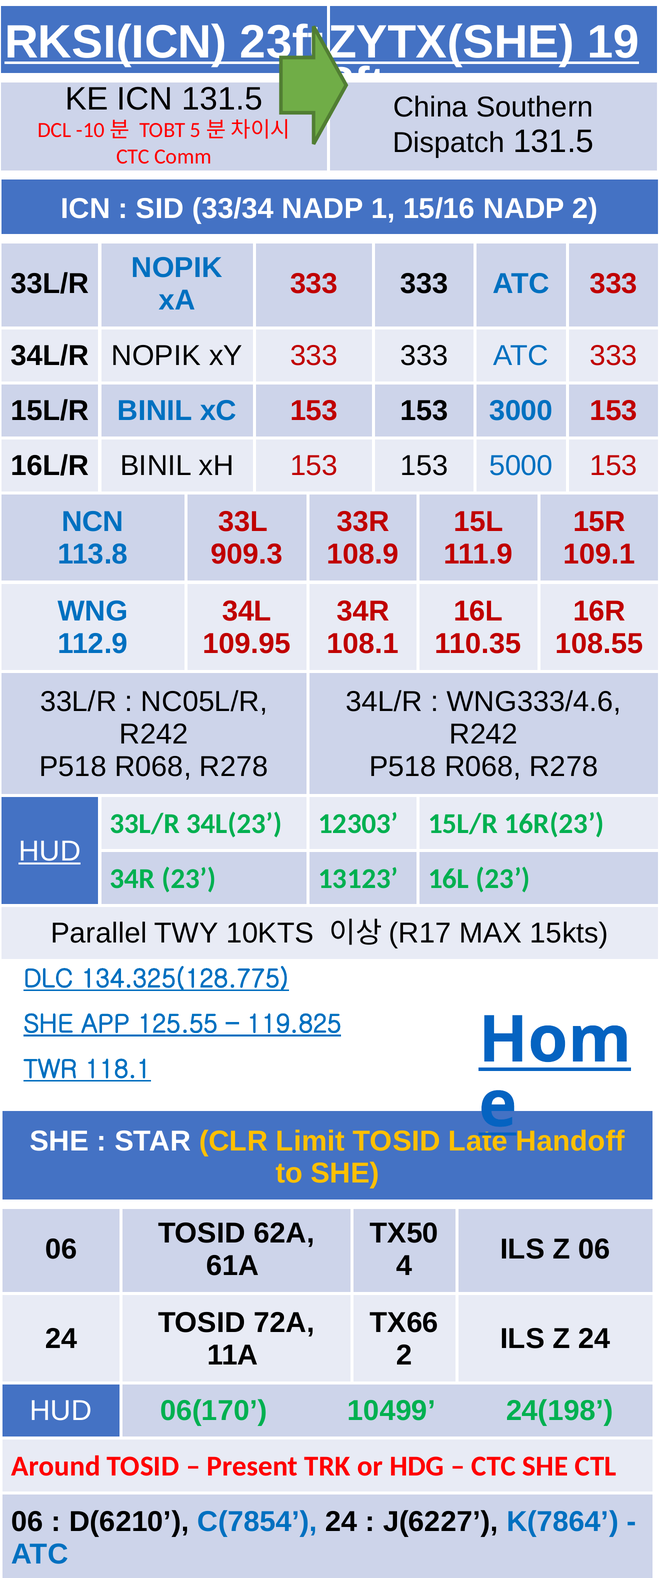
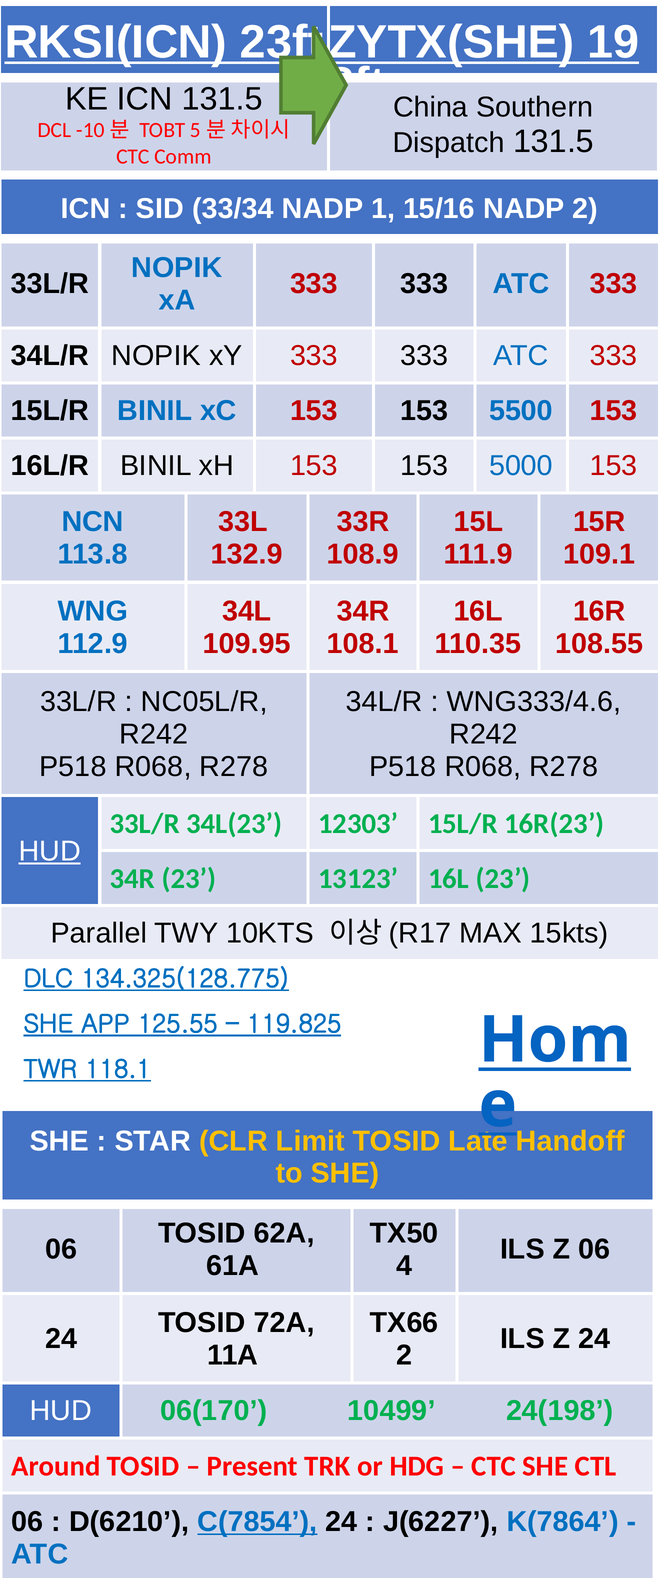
3000: 3000 -> 5500 (521, 411)
909.3: 909.3 -> 132.9 (247, 554)
C(7854 underline: none -> present (257, 1521)
